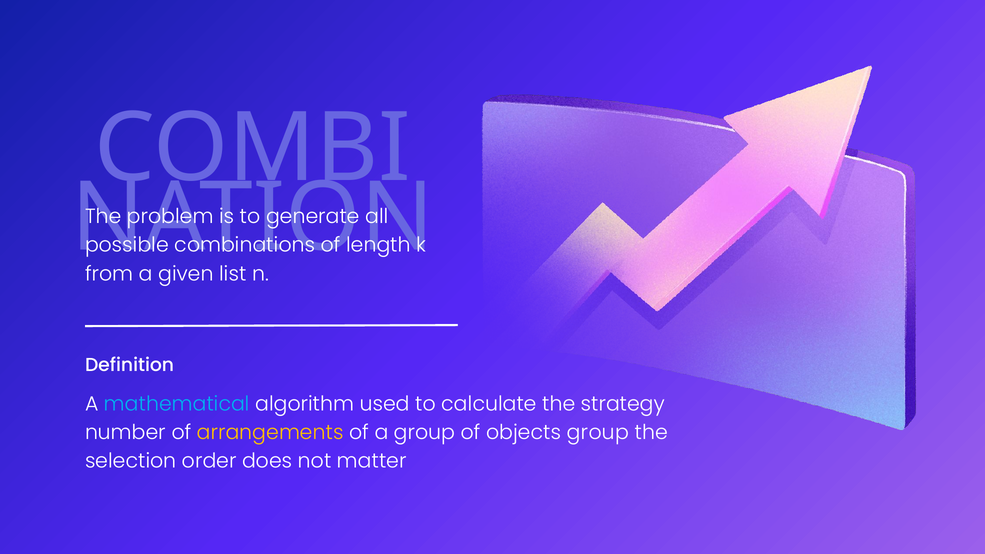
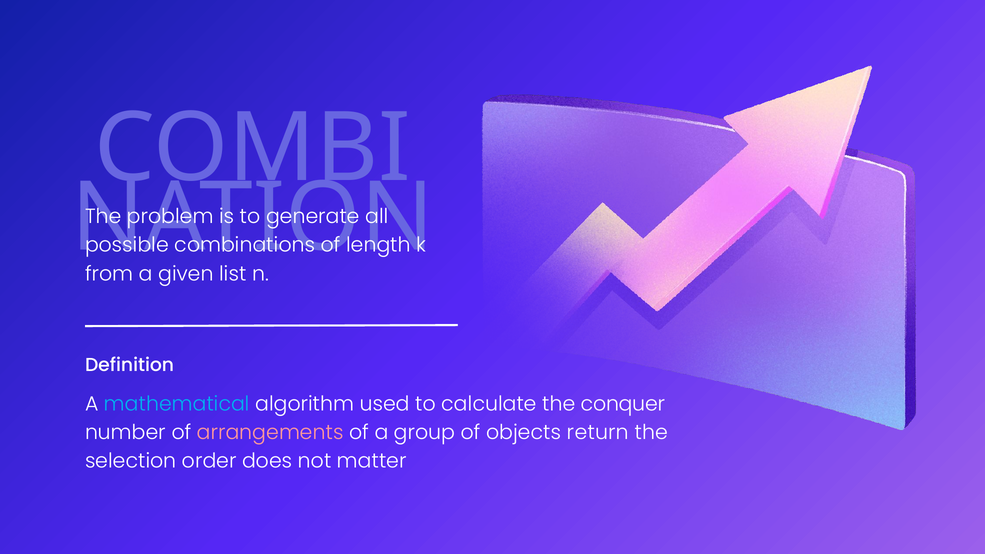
strategy: strategy -> conquer (623, 404)
arrangements colour: yellow -> pink (270, 433)
objects group: group -> return (598, 433)
